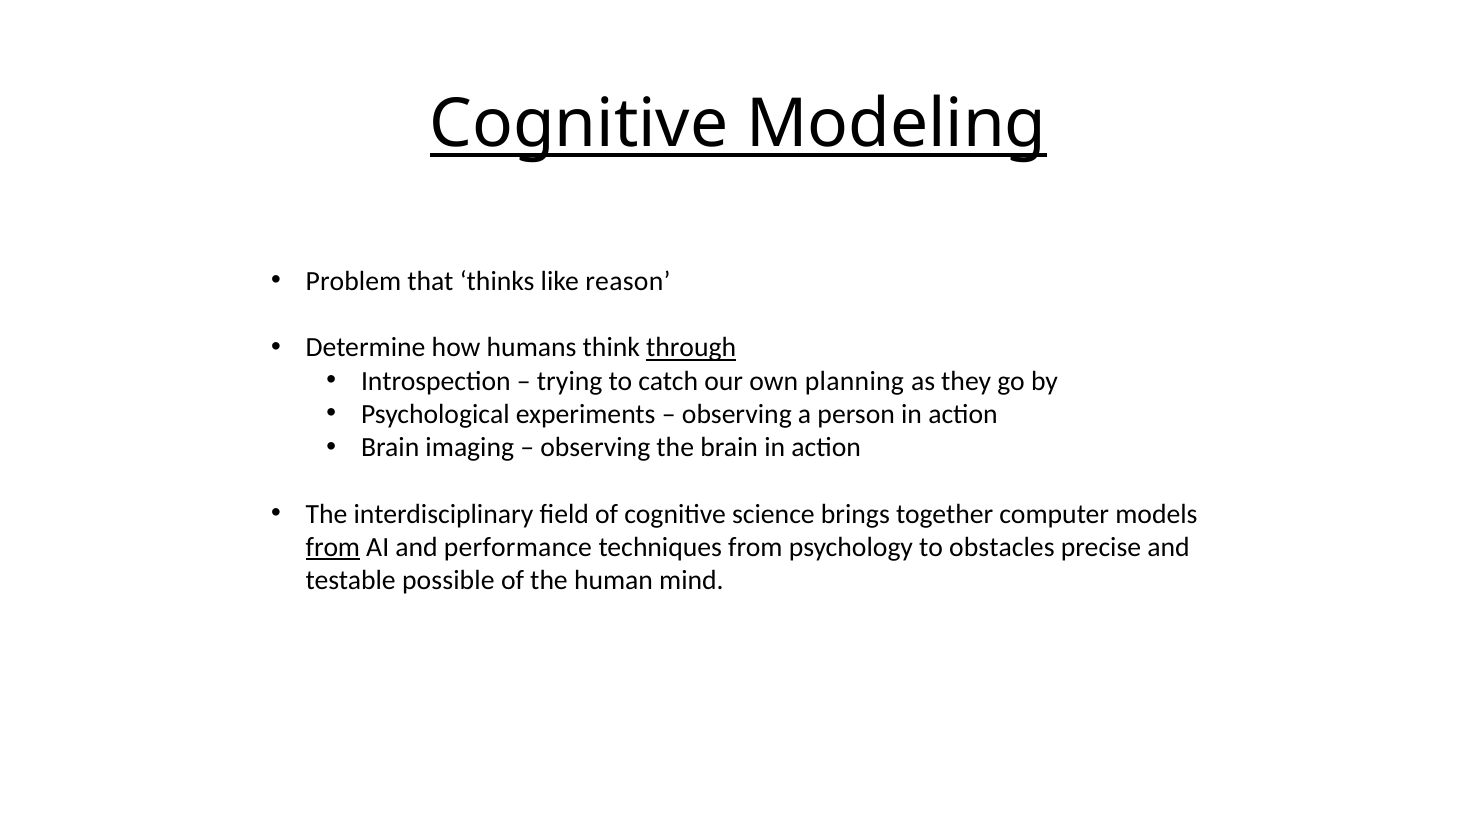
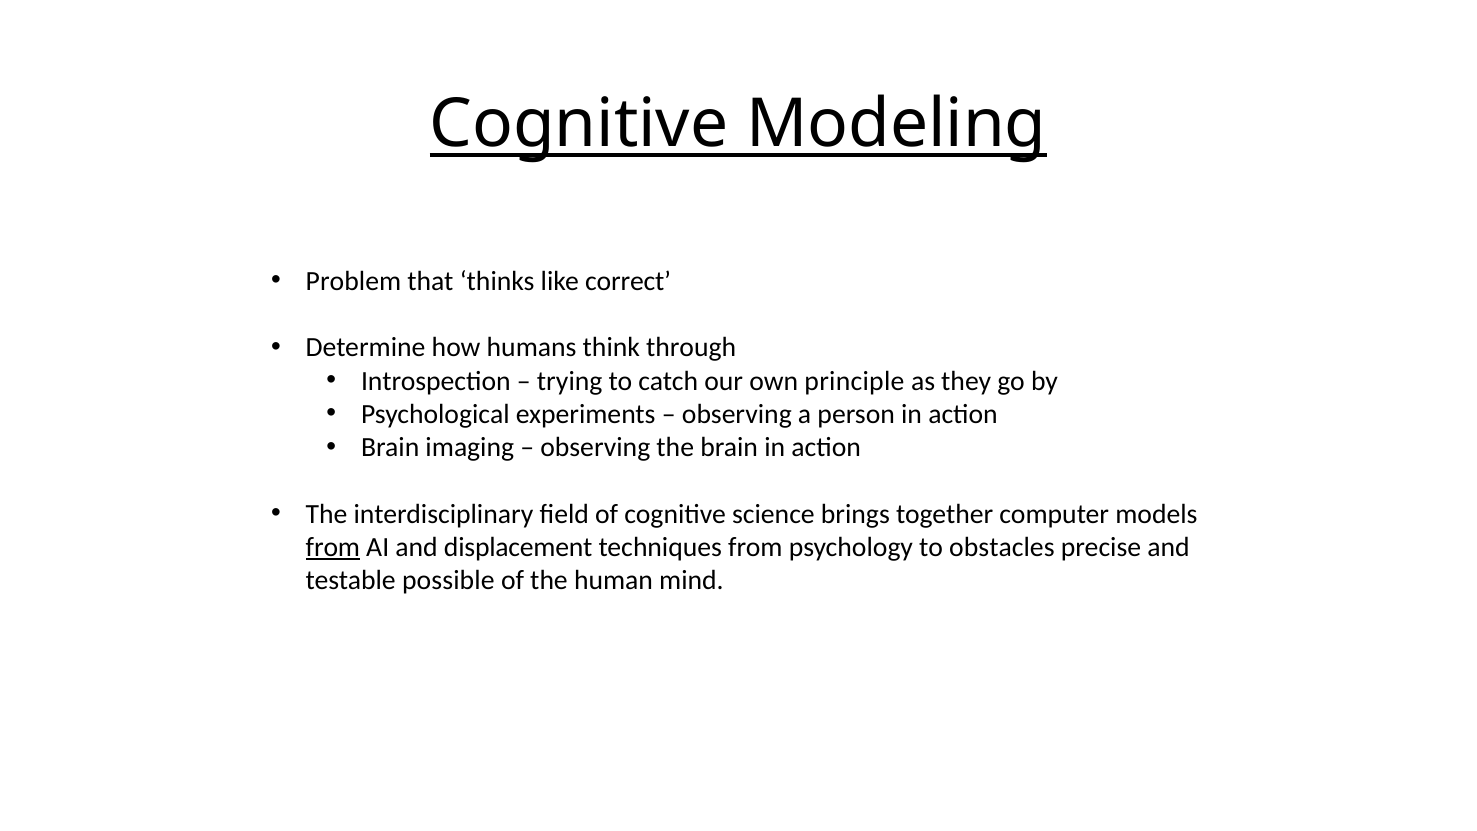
reason: reason -> correct (628, 281)
through underline: present -> none (691, 348)
planning: planning -> principle (854, 381)
performance: performance -> displacement (518, 547)
